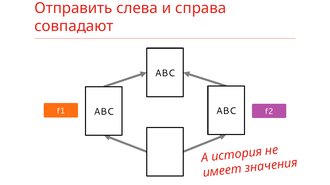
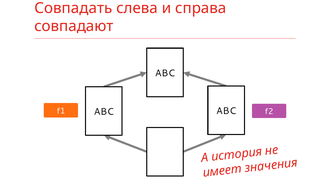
Отправить: Отправить -> Совпадать (73, 8)
